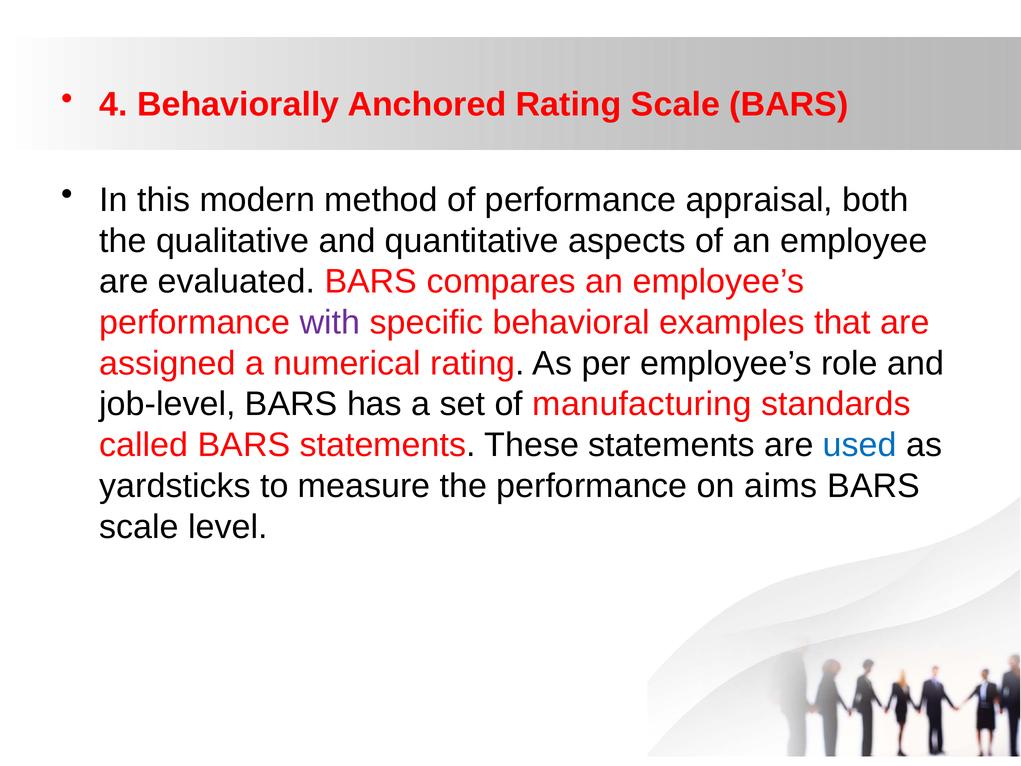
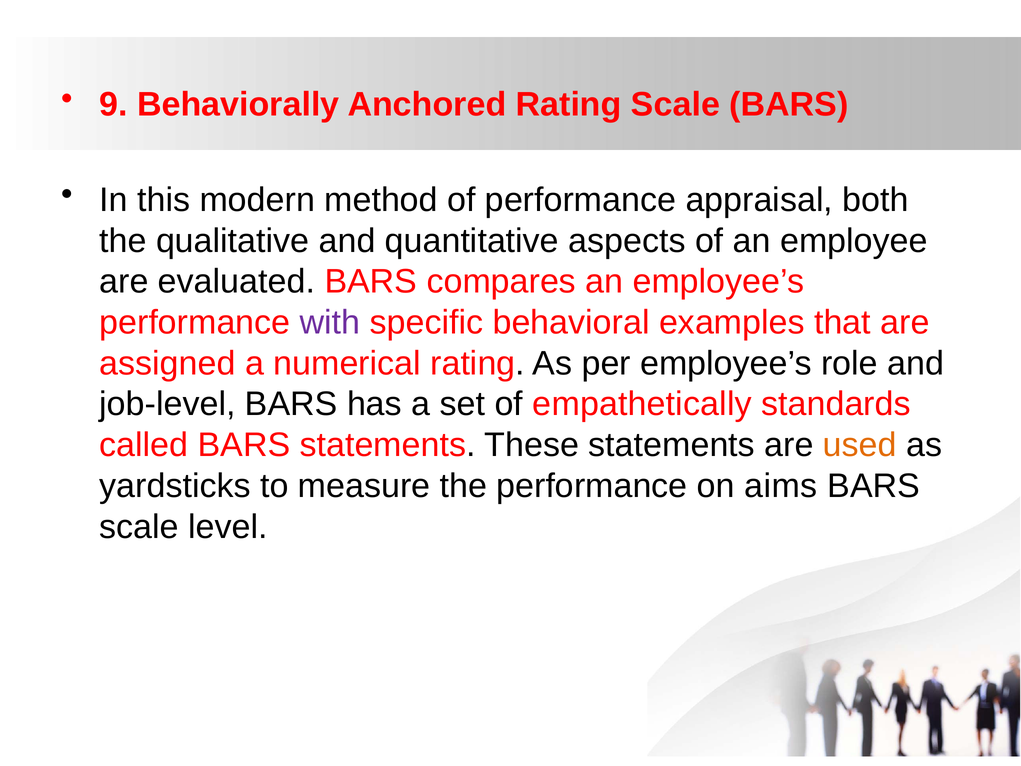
4: 4 -> 9 (114, 105)
manufacturing: manufacturing -> empathetically (642, 404)
used colour: blue -> orange (860, 445)
